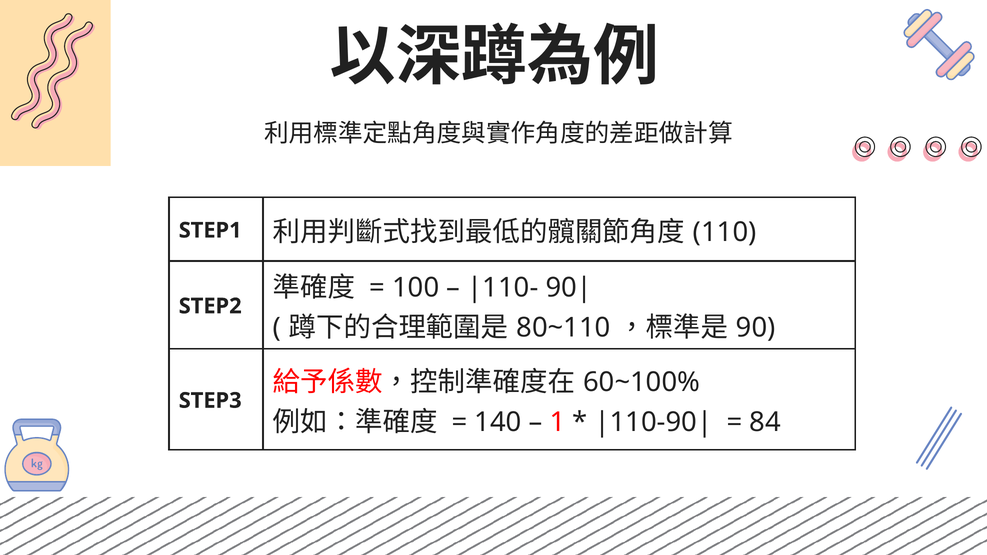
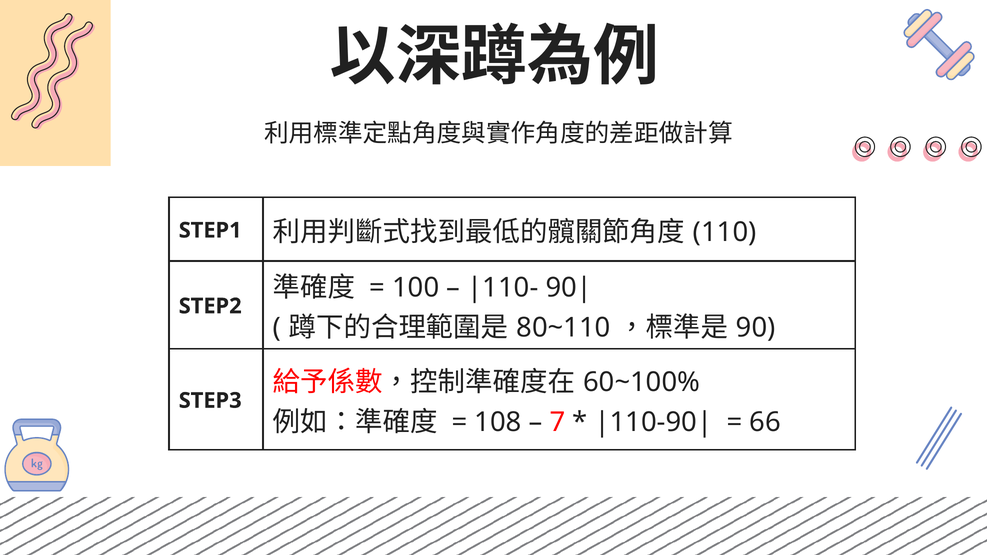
140: 140 -> 108 (498, 422)
1: 1 -> 7 (557, 422)
84: 84 -> 66 (765, 422)
